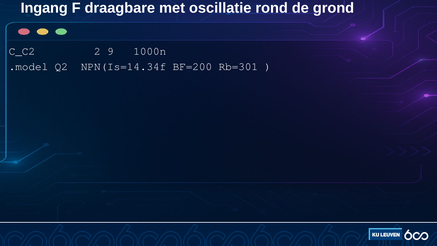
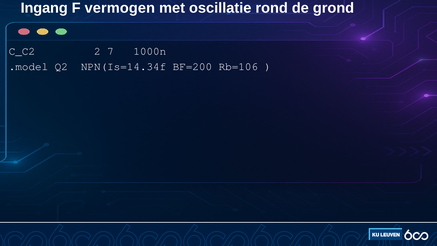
draagbare: draagbare -> vermogen (120, 8)
9: 9 -> 7 (110, 51)
Rb=301: Rb=301 -> Rb=106 (238, 67)
